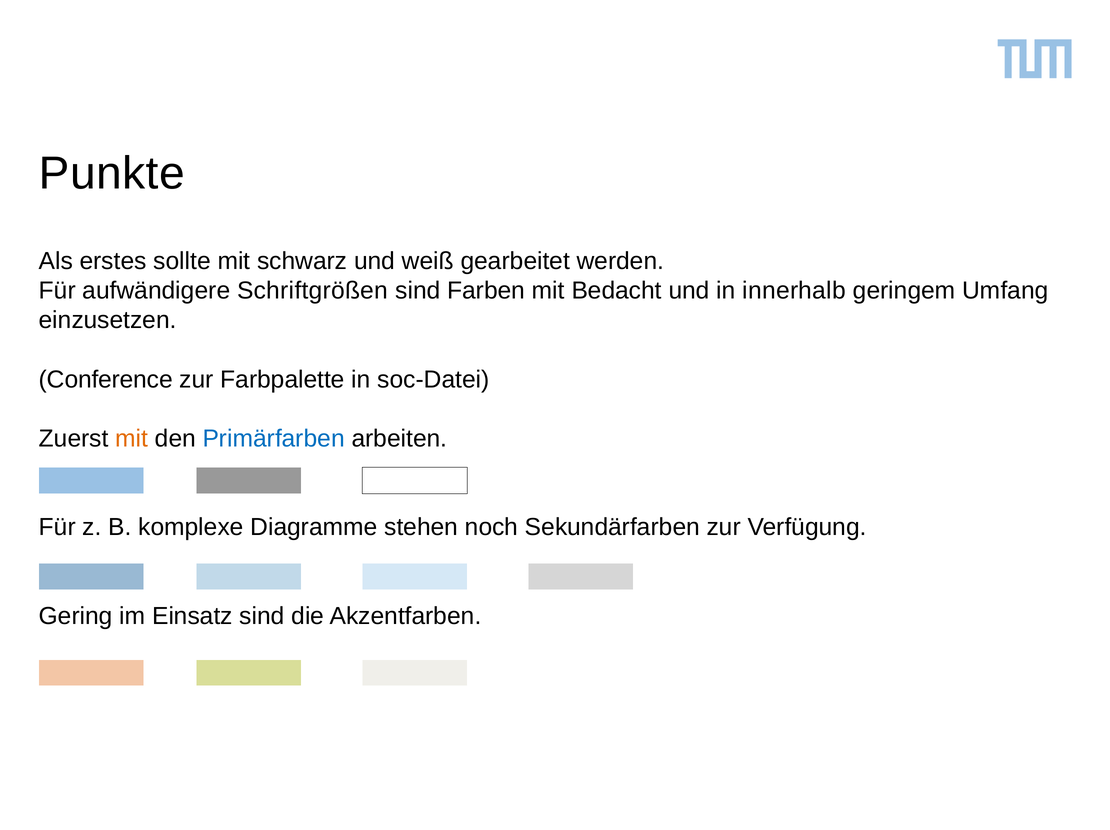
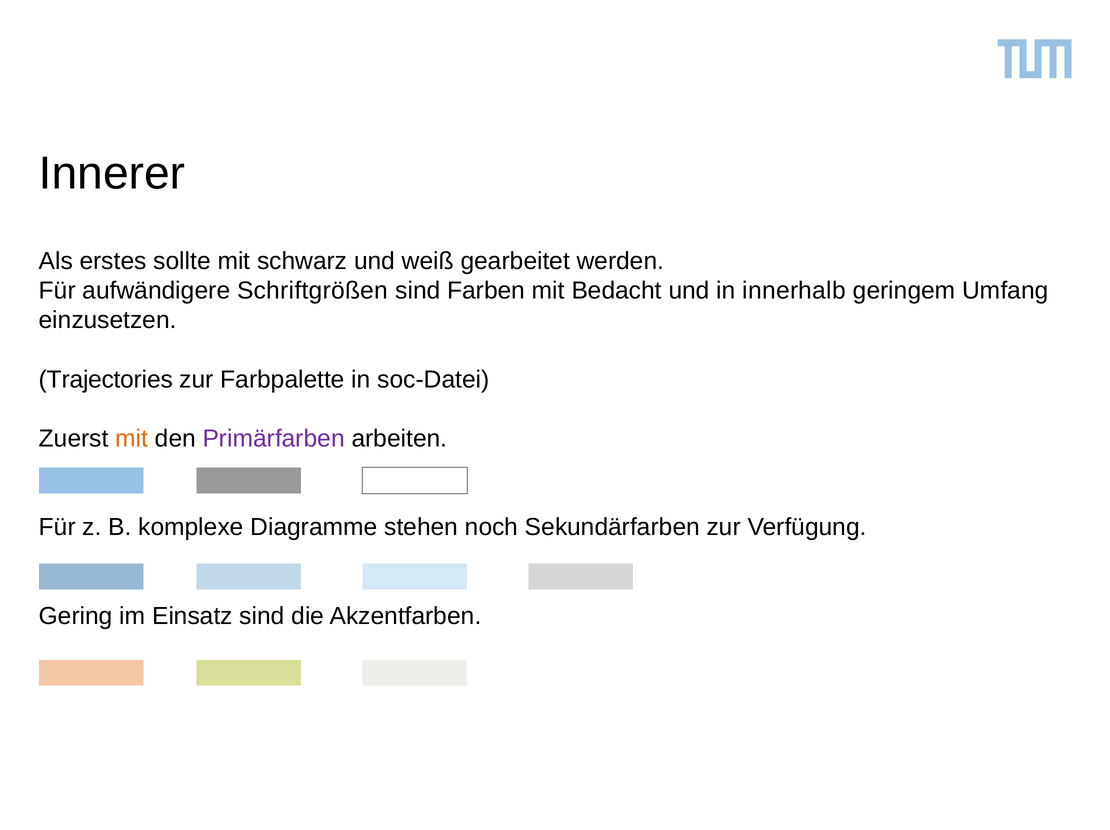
Punkte: Punkte -> Innerer (112, 174)
Conference: Conference -> Trajectories (106, 380)
Primärfarben colour: blue -> purple (274, 439)
